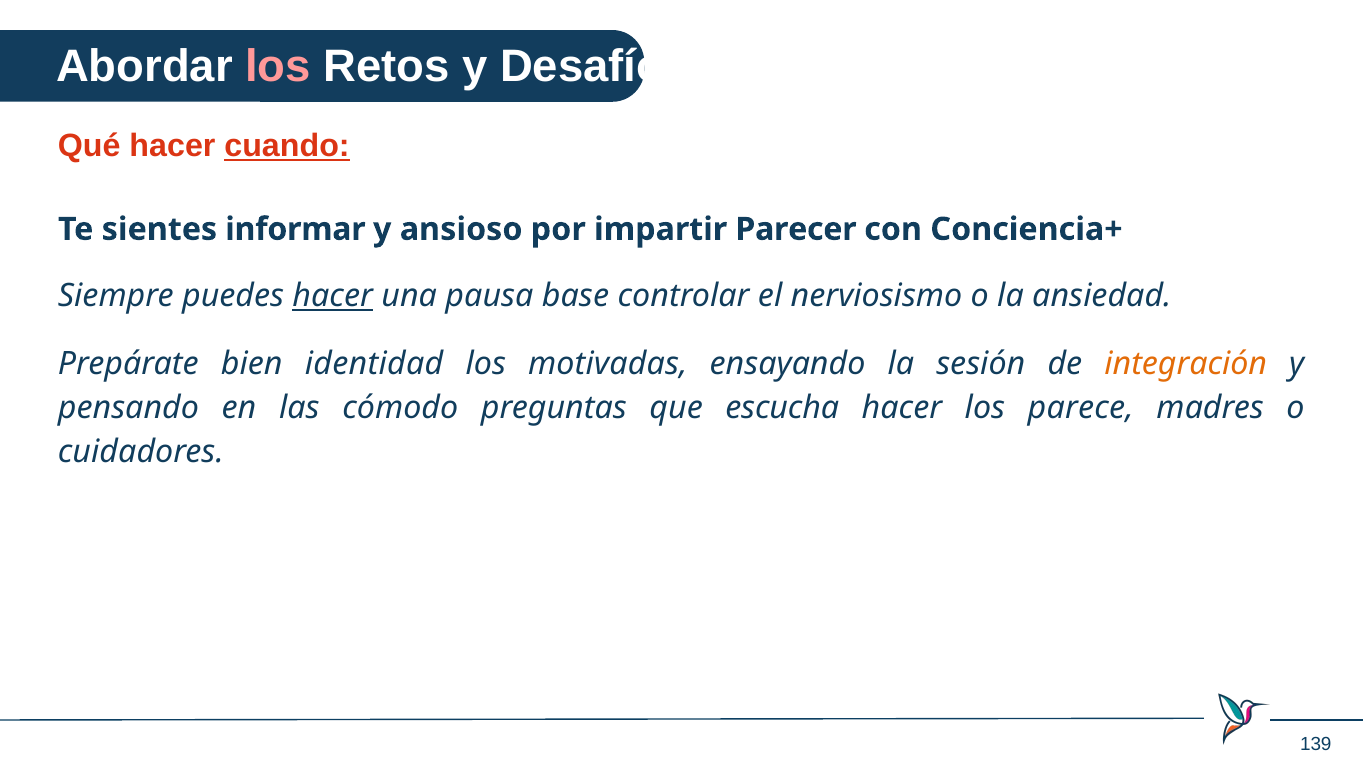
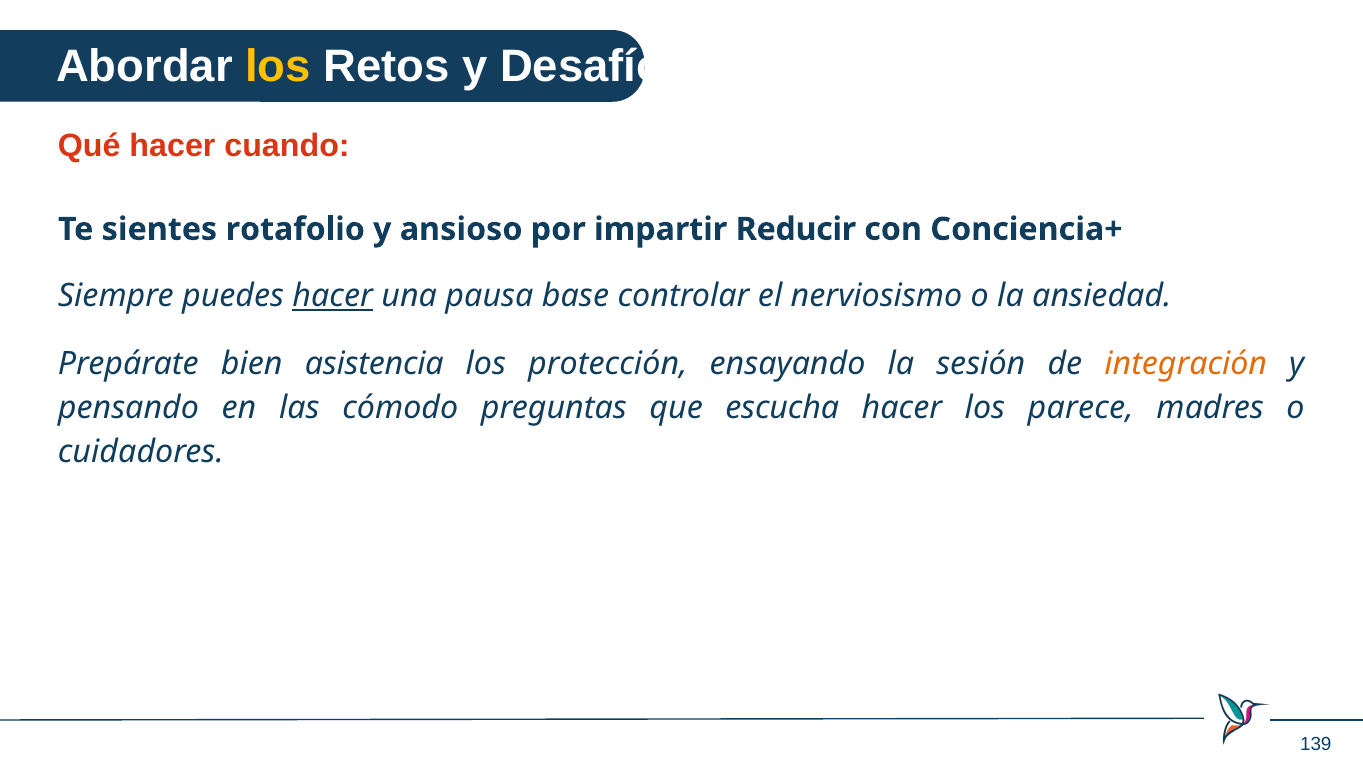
los colour: pink -> yellow (278, 67)
cuando underline: present -> none (287, 146)
informar: informar -> rotafolio (295, 229)
Parecer: Parecer -> Reducir (796, 229)
identidad: identidad -> asistencia (374, 363)
motivadas: motivadas -> protección (608, 363)
